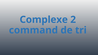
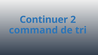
Complexe: Complexe -> Continuer (44, 20)
